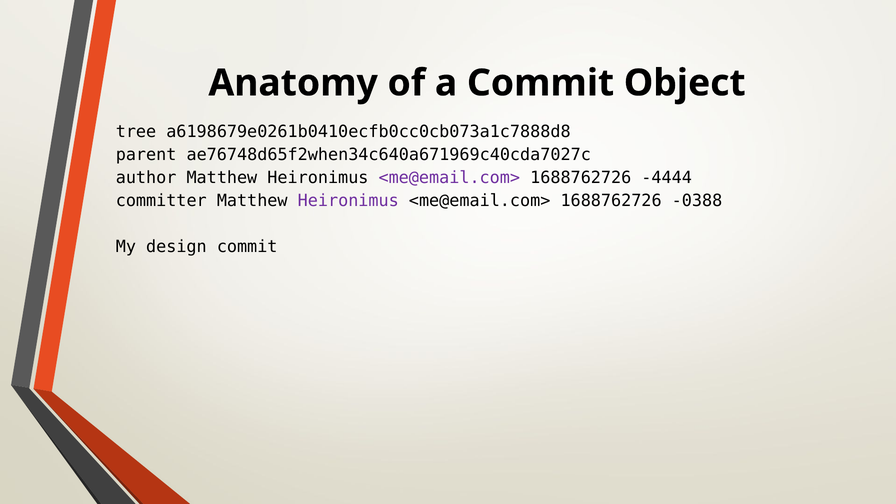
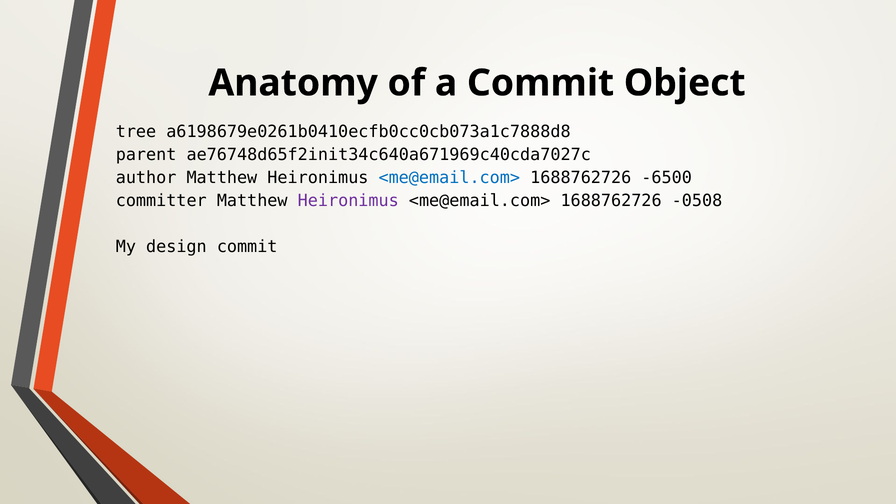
ae76748d65f2when34c640a671969c40cda7027c: ae76748d65f2when34c640a671969c40cda7027c -> ae76748d65f2init34c640a671969c40cda7027c (389, 155)
<me@email.com> colour: purple -> blue (449, 178)
-4444: -4444 -> -6500 (667, 178)
-0388: -0388 -> -0508 (697, 201)
